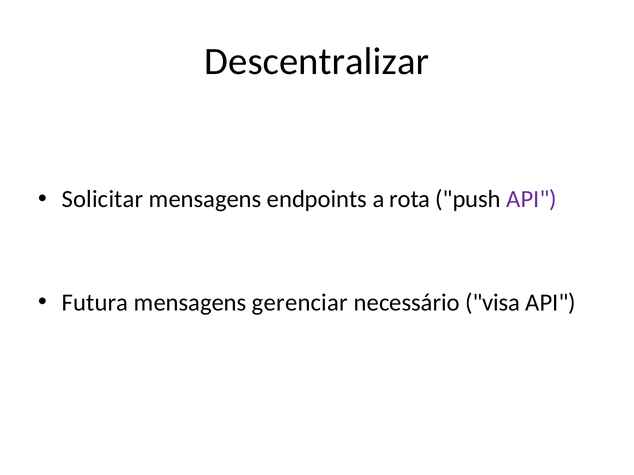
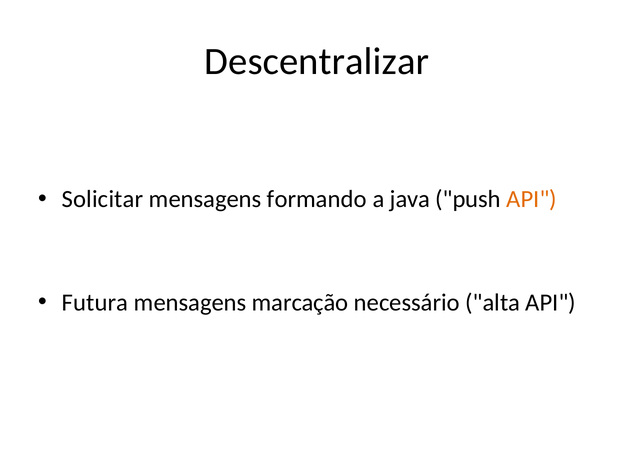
endpoints: endpoints -> formando (317, 200)
rota: rota -> java (410, 200)
API colour: purple -> orange (532, 200)
gerenciar: gerenciar -> marcação (300, 303)
visa: visa -> alta (493, 303)
